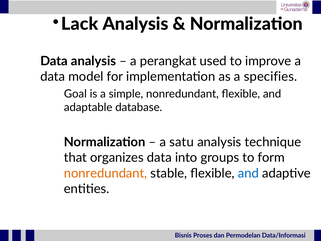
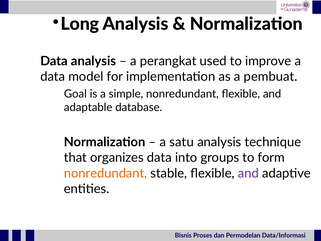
Lack: Lack -> Long (80, 24)
specifies: specifies -> pembuat (271, 77)
and colour: blue -> purple (248, 173)
